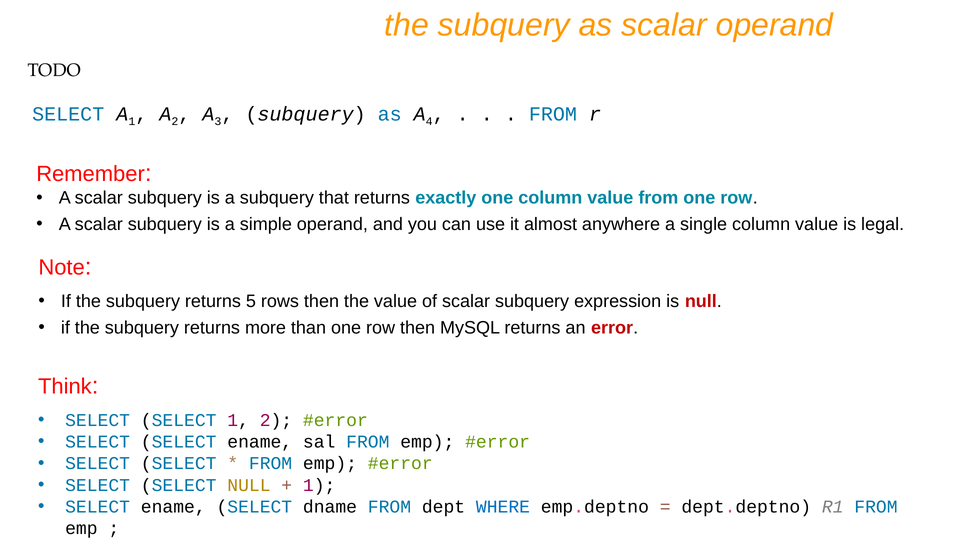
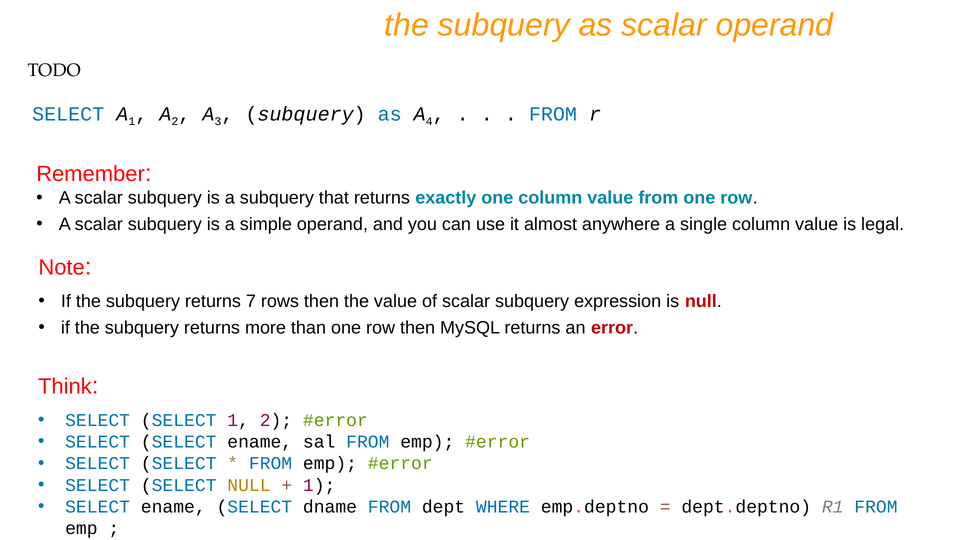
5: 5 -> 7 (251, 302)
